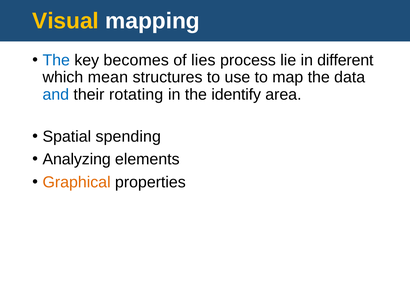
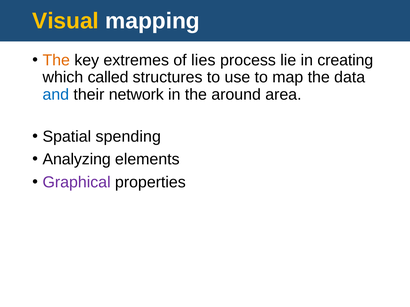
The colour: blue -> orange (56, 60)
becomes: becomes -> extremes (136, 60)
different: different -> creating (345, 60)
mean: mean -> called (108, 77)
rotating: rotating -> network (136, 95)
identify: identify -> around (236, 95)
Graphical colour: orange -> purple (77, 182)
